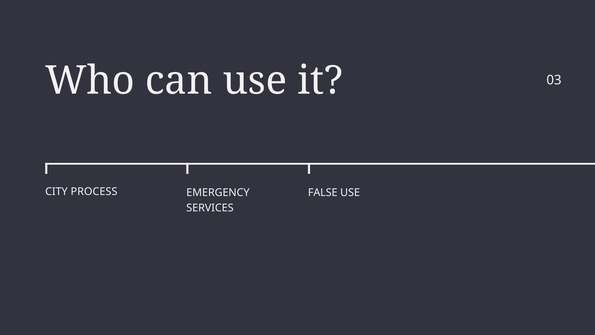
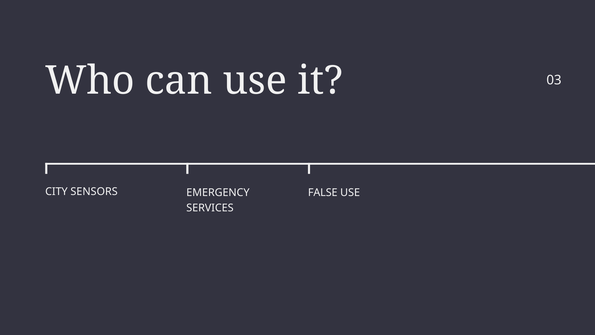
PROCESS: PROCESS -> SENSORS (94, 191)
